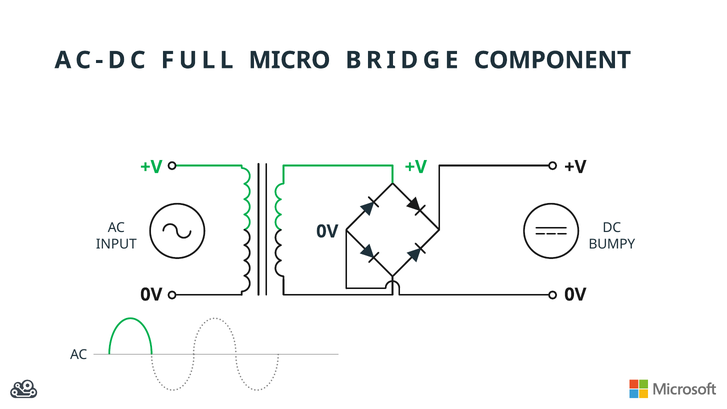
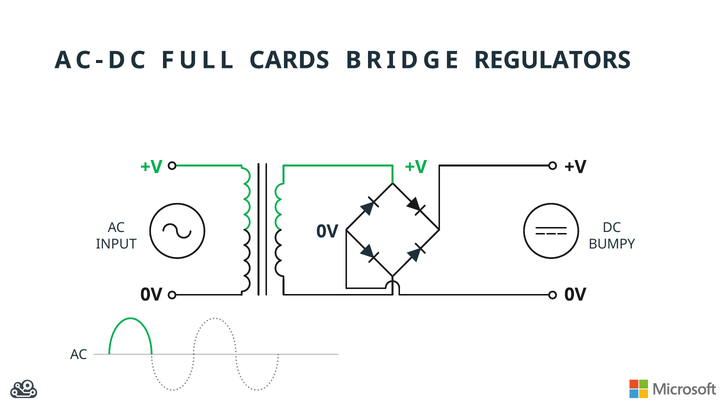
MICRO: MICRO -> CARDS (289, 60)
COMPONENT: COMPONENT -> REGULATORS (552, 60)
